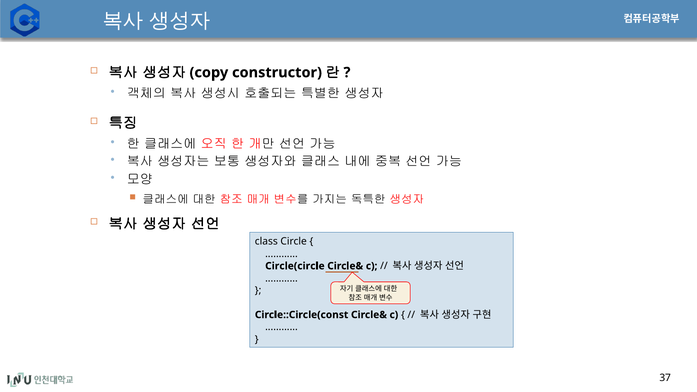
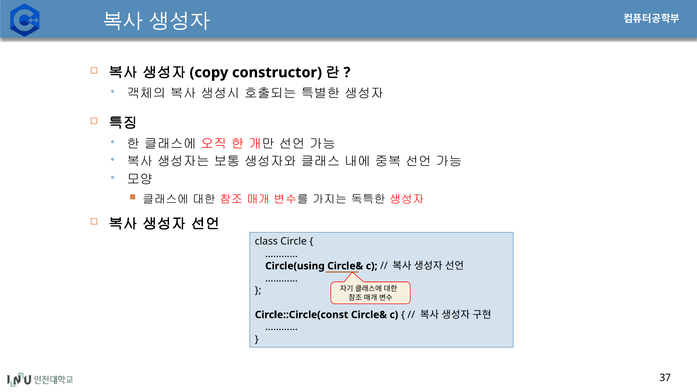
Circle(circle: Circle(circle -> Circle(using (295, 266)
